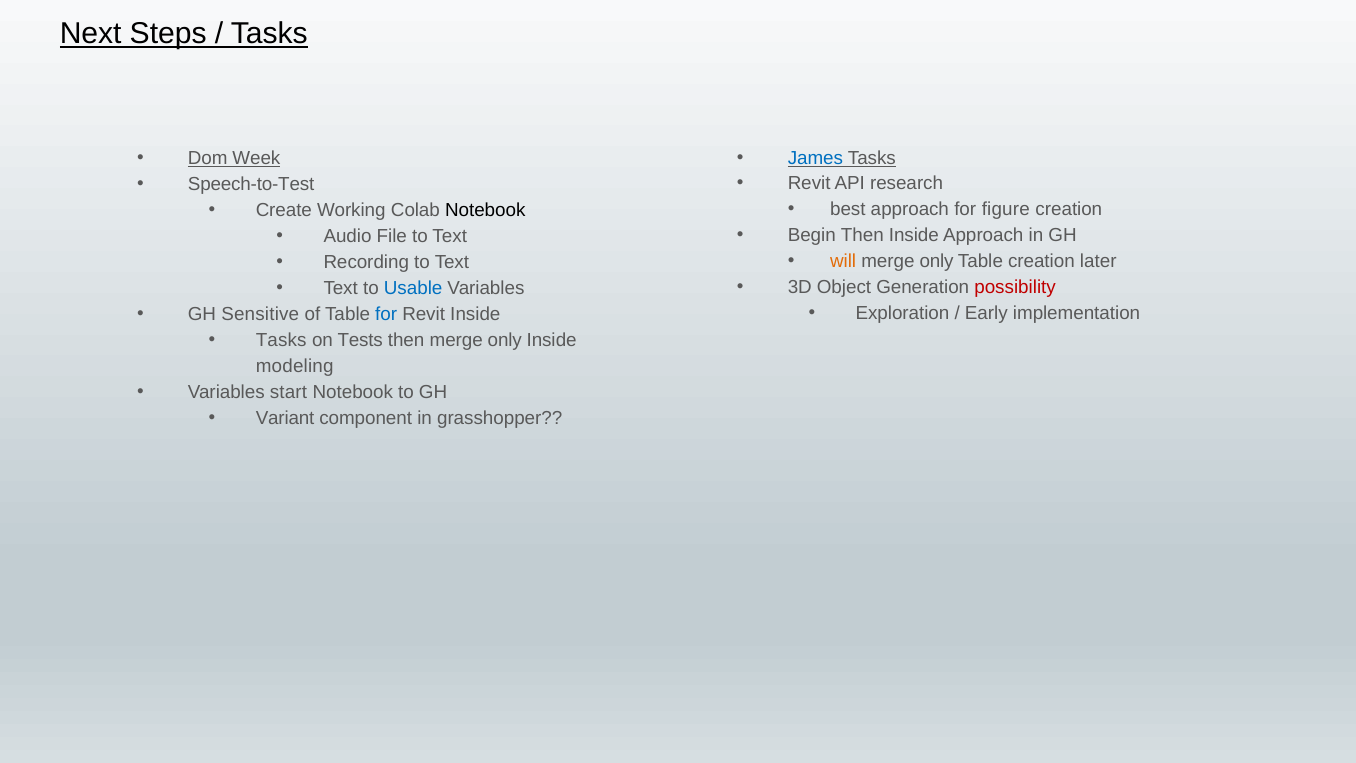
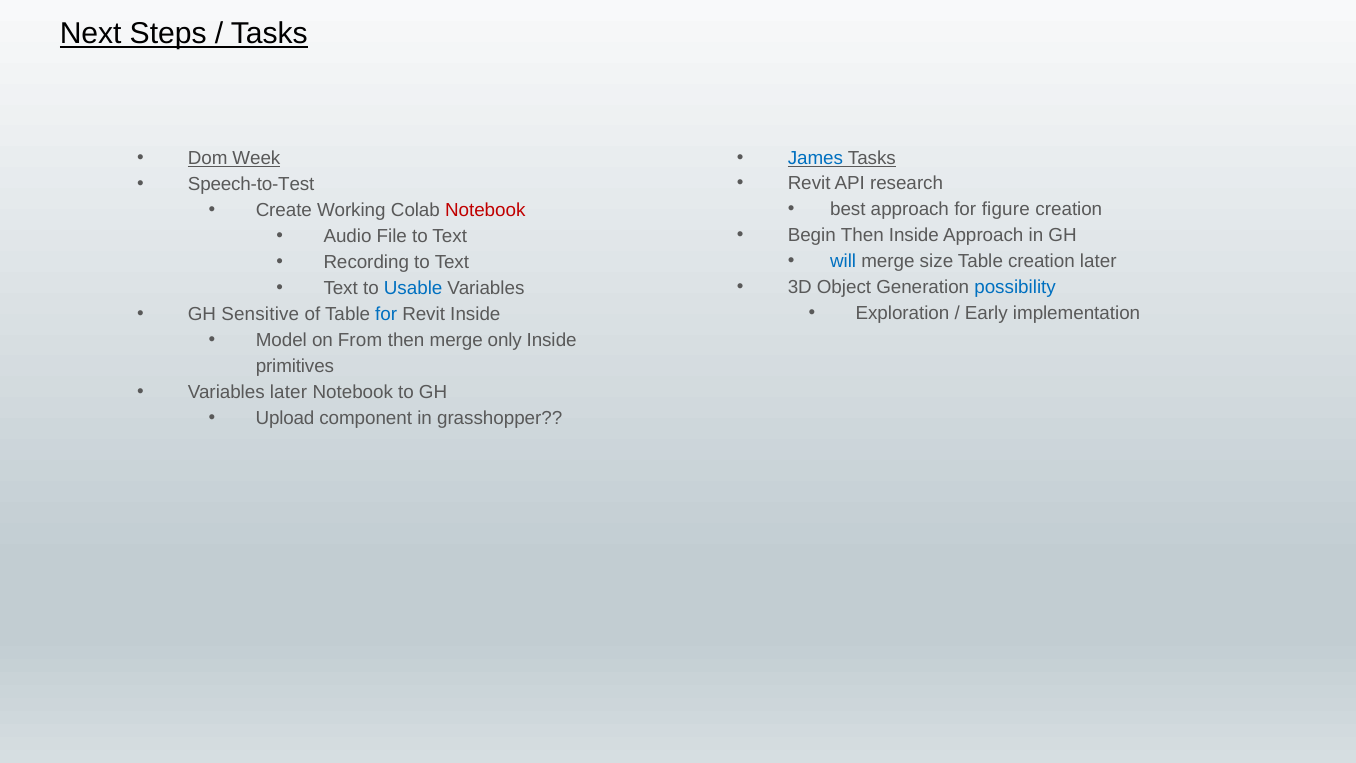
Notebook colour: black -> red (485, 210)
will colour: orange -> blue (843, 261)
only: only -> size (936, 261)
possibility colour: red -> blue (1015, 287)
Tasks: Tasks -> Model (281, 340)
Tests: Tests -> From (360, 340)
modeling: modeling -> primitives (295, 366)
Variables start: start -> later (288, 392)
Variant: Variant -> Upload (285, 418)
